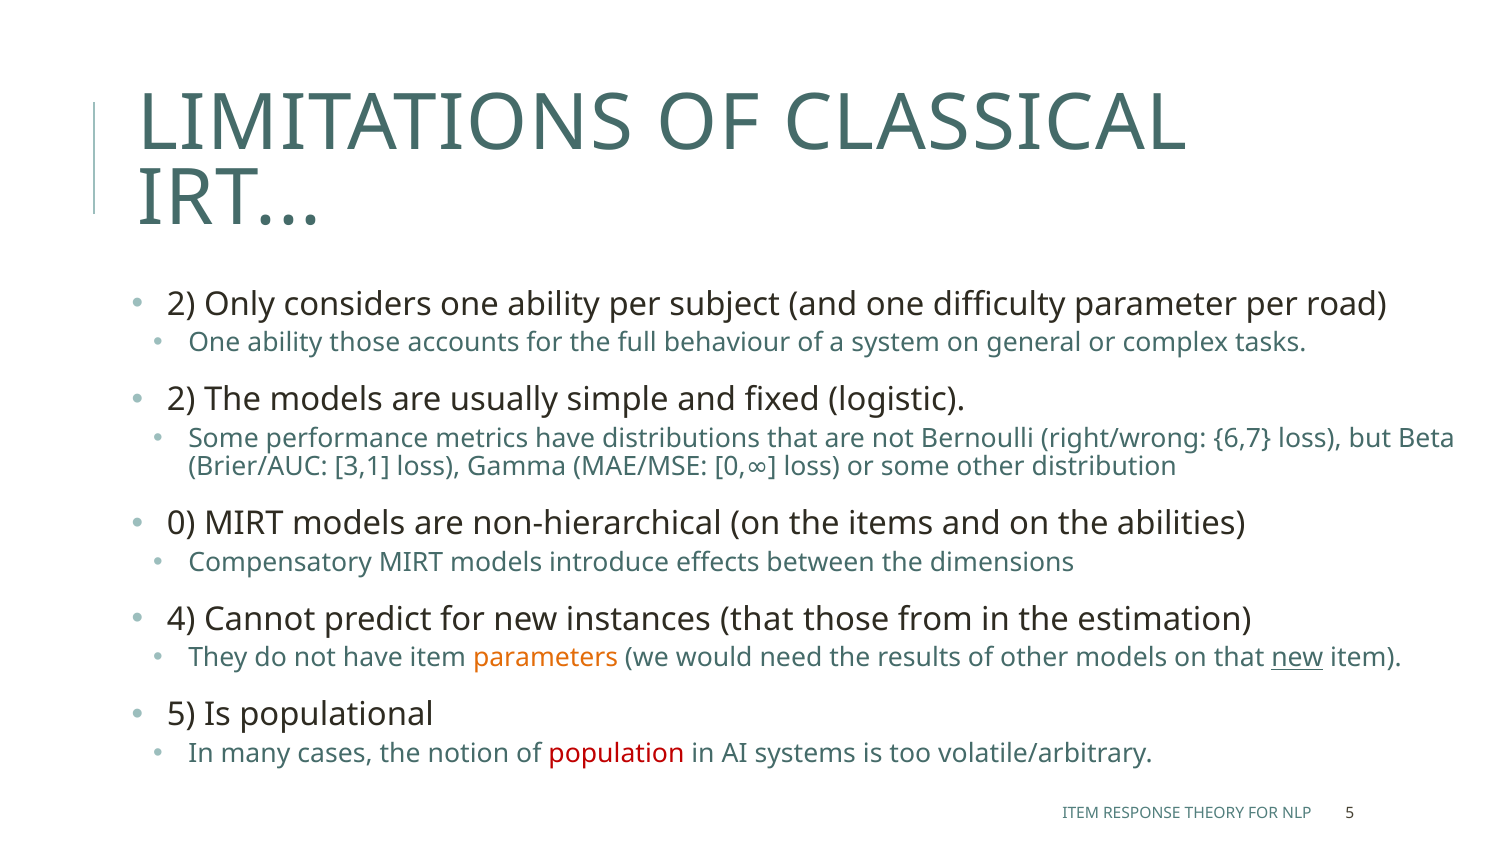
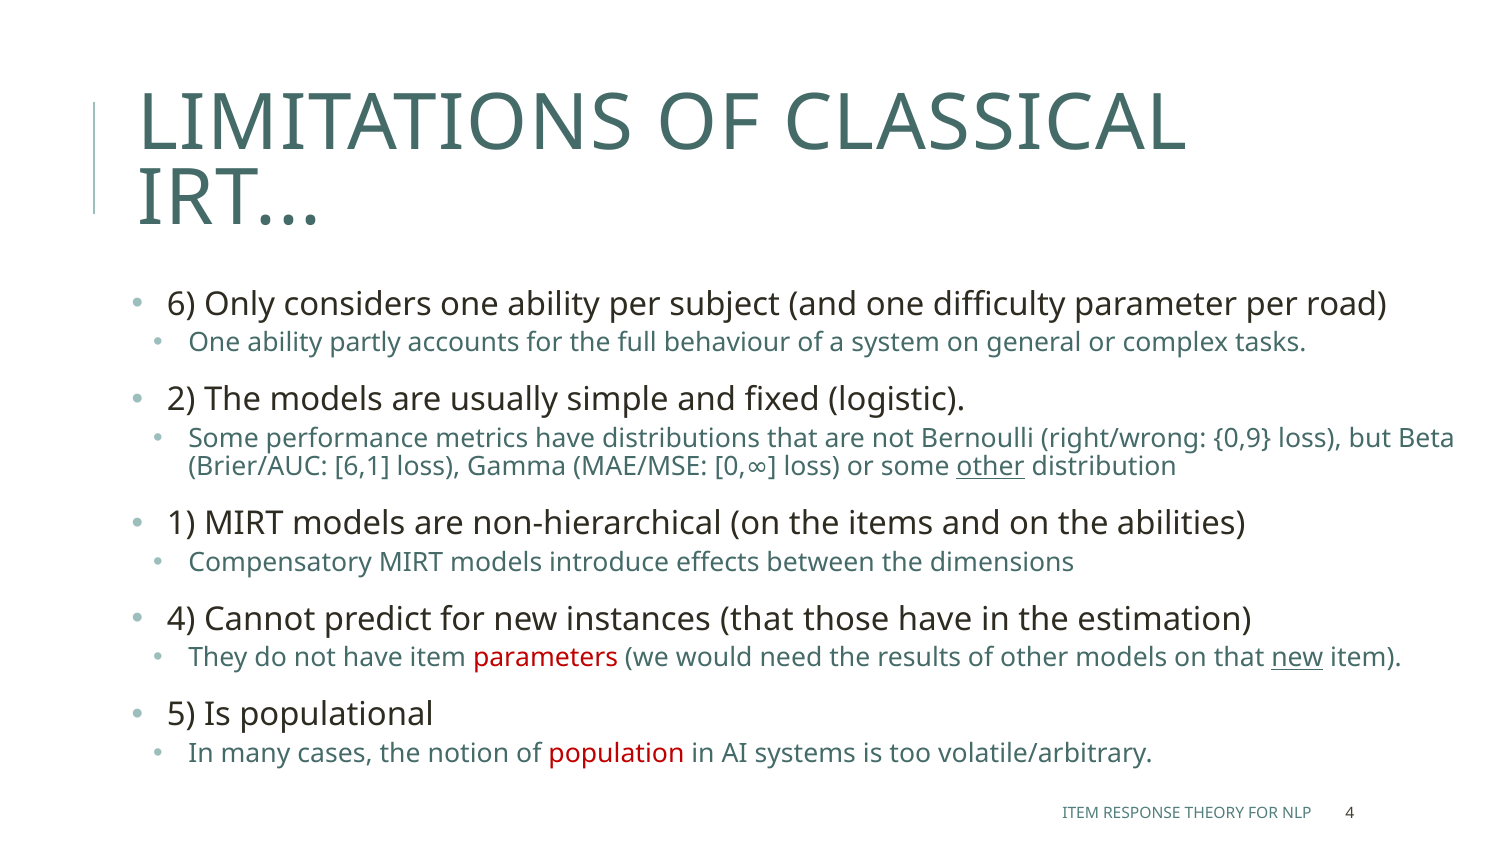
2: 2 -> 6 (181, 305)
ability those: those -> partly (365, 343)
6,7: 6,7 -> 0,9 (1242, 438)
3,1: 3,1 -> 6,1 (362, 467)
other underline: none -> present (991, 467)
0: 0 -> 1 (181, 524)
those from: from -> have (935, 620)
parameters colour: orange -> red (546, 658)
NLP 5: 5 -> 4 (1350, 813)
